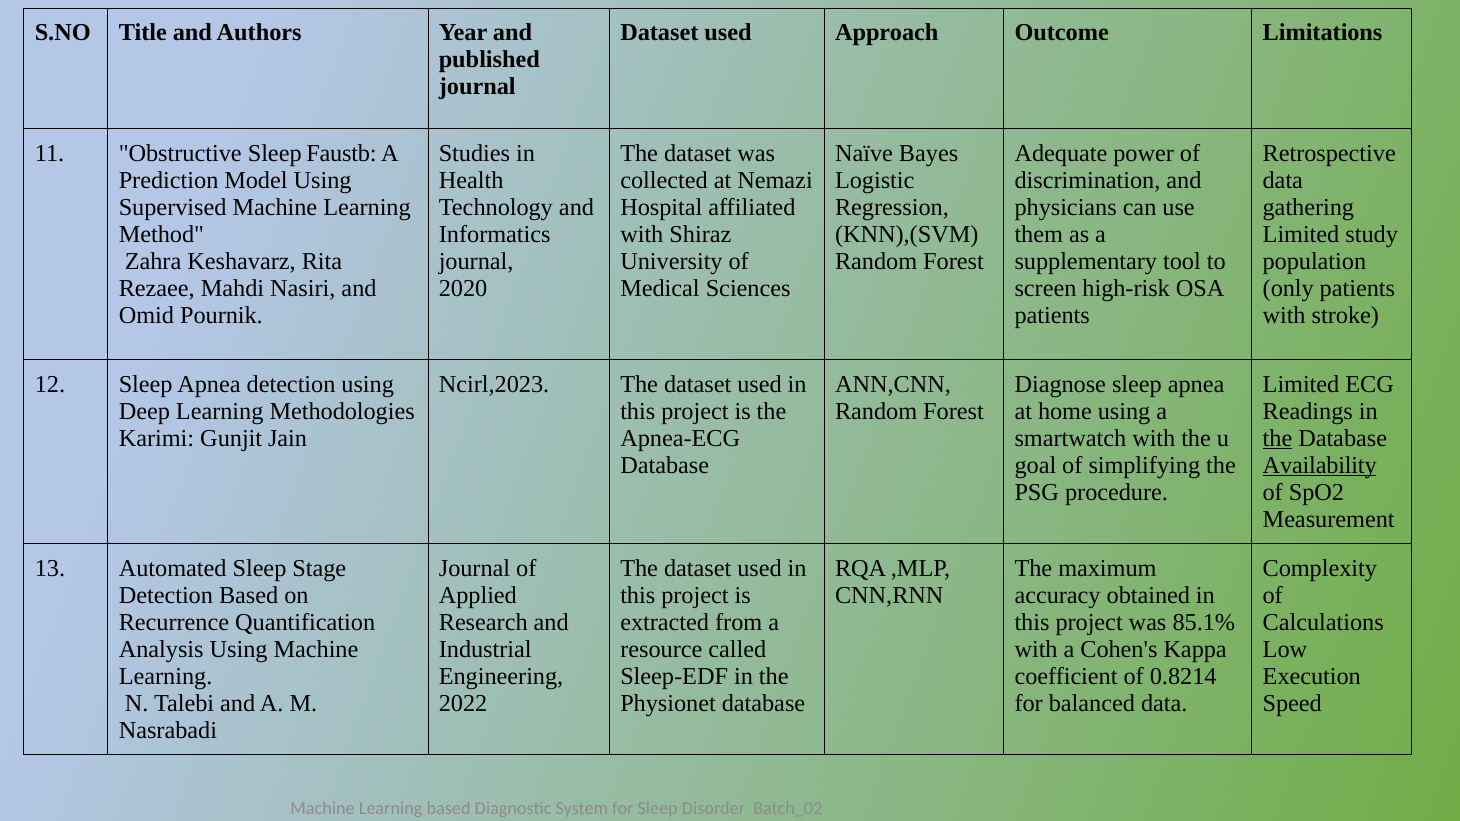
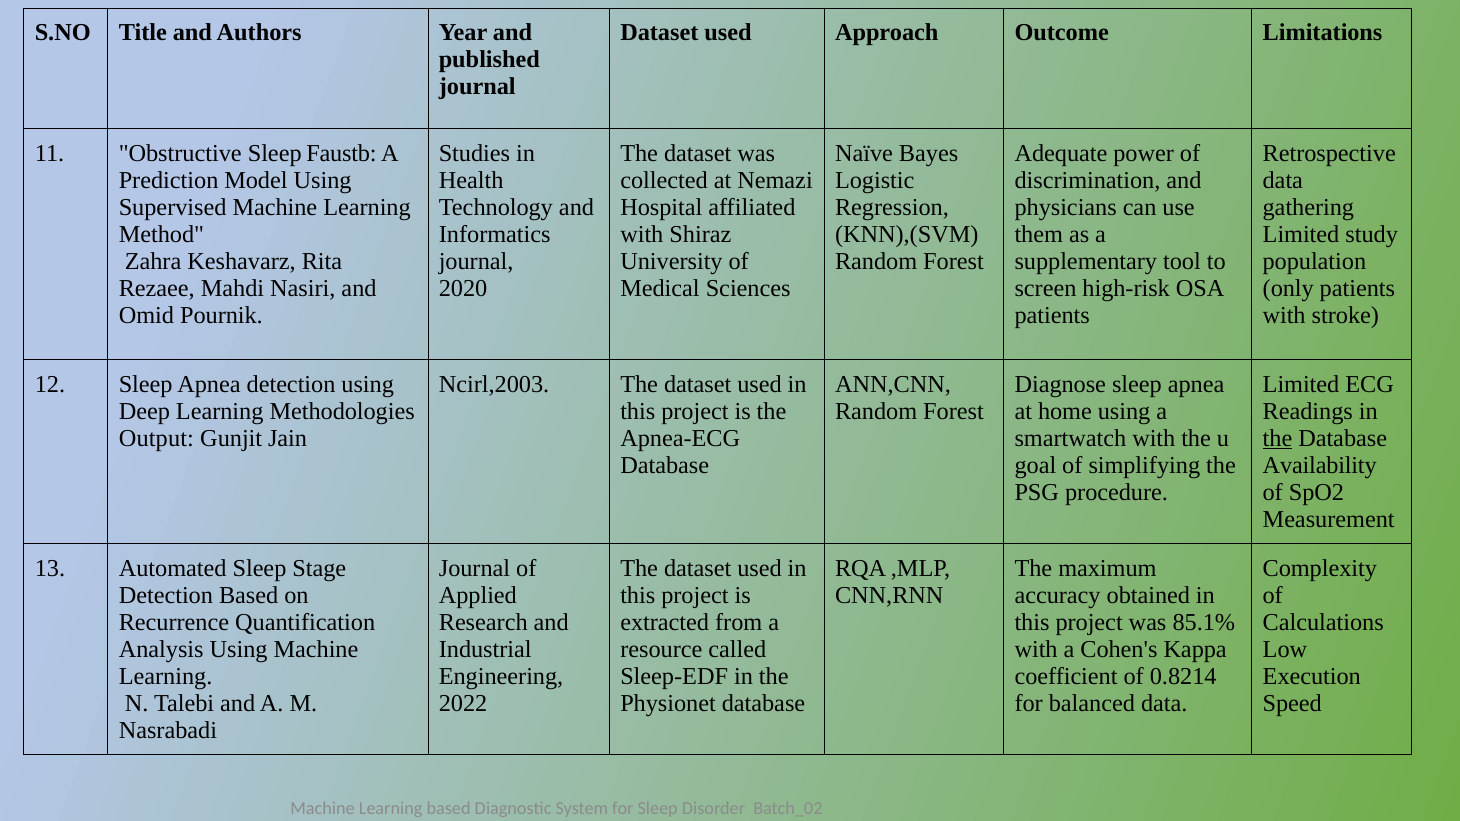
Ncirl,2023: Ncirl,2023 -> Ncirl,2003 (494, 384)
Karimi: Karimi -> Output (156, 438)
Availability underline: present -> none (1320, 465)
